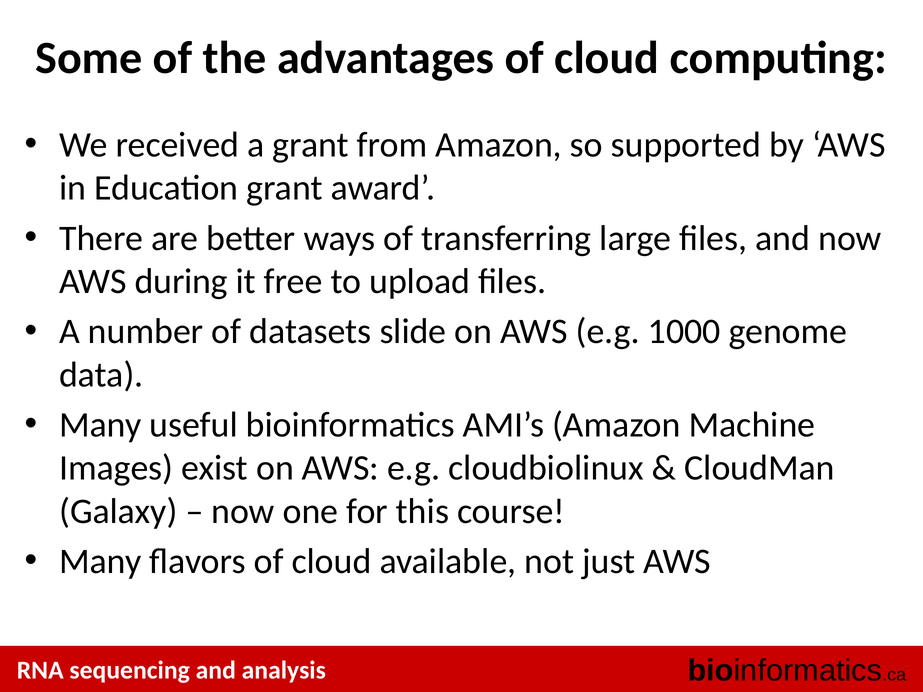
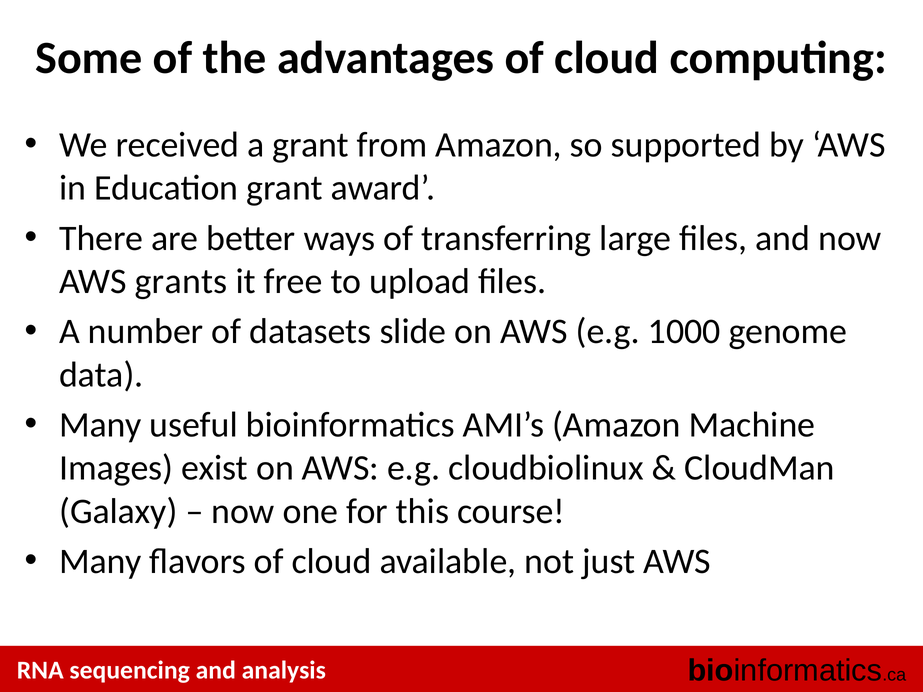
during: during -> grants (181, 281)
